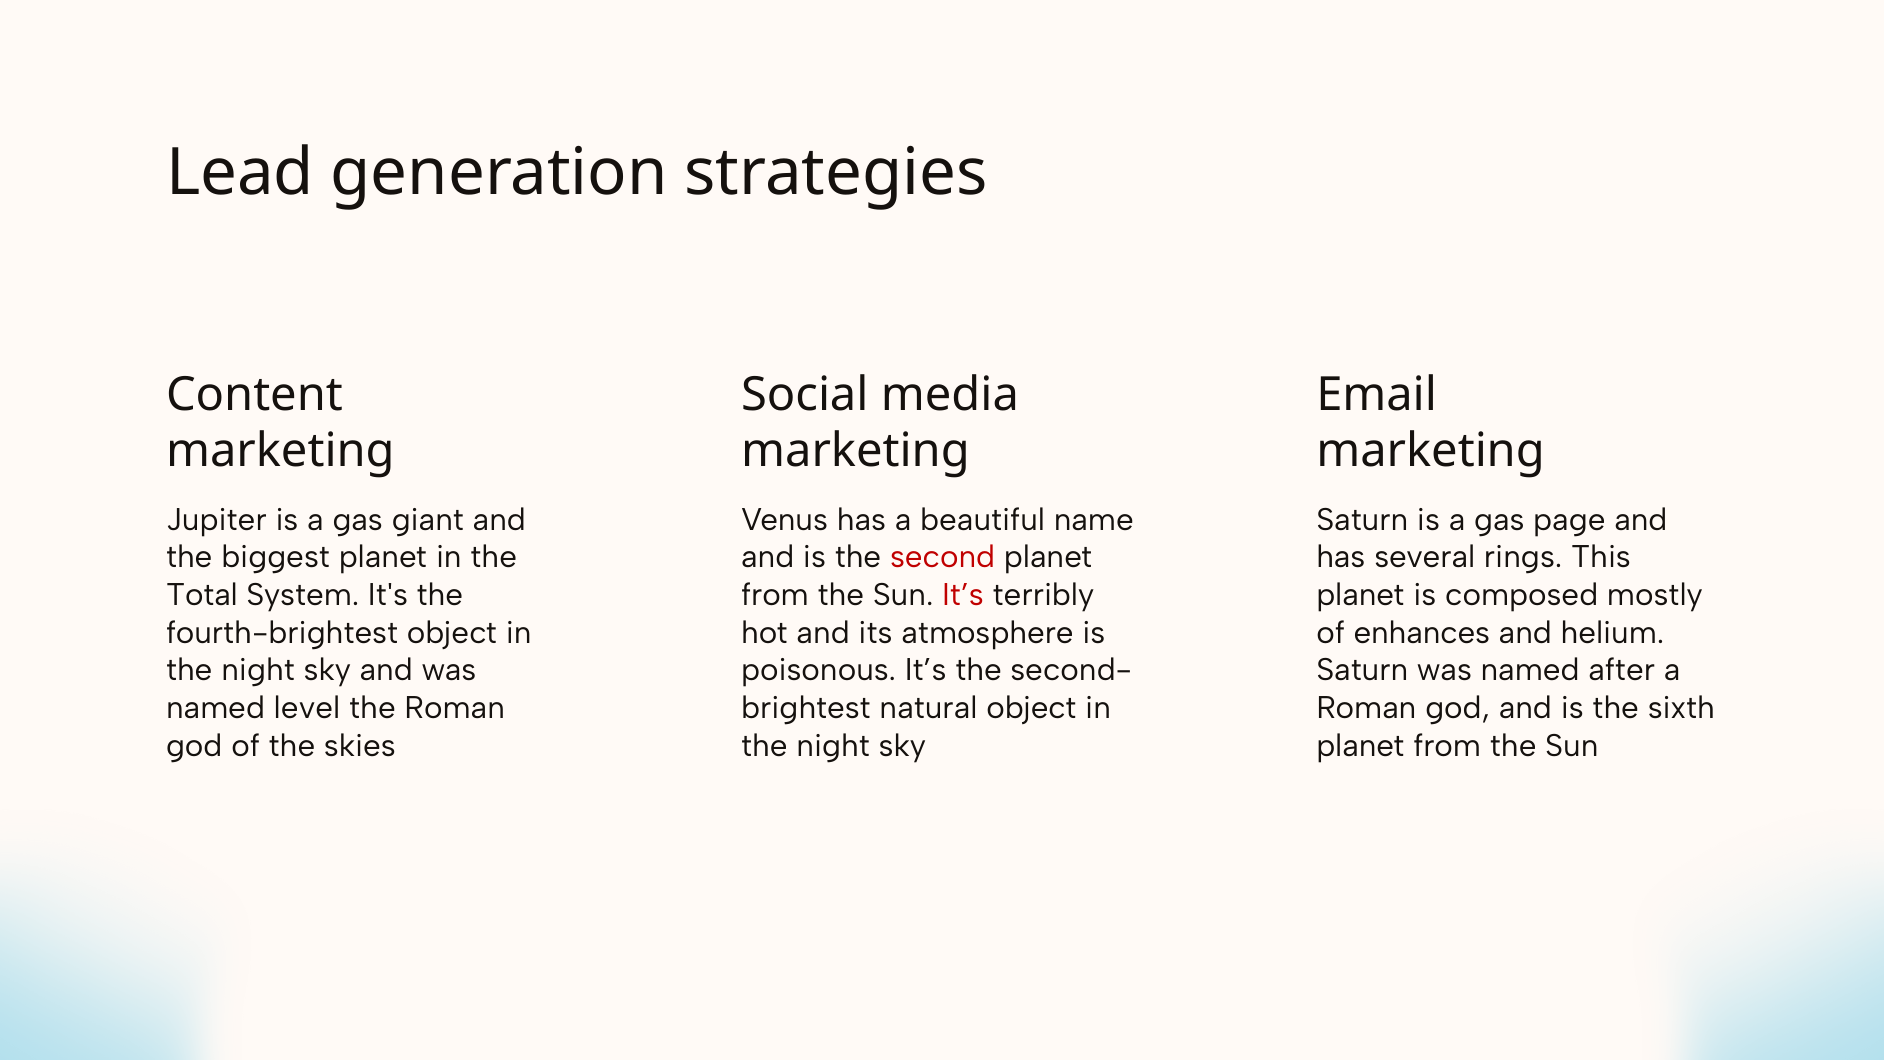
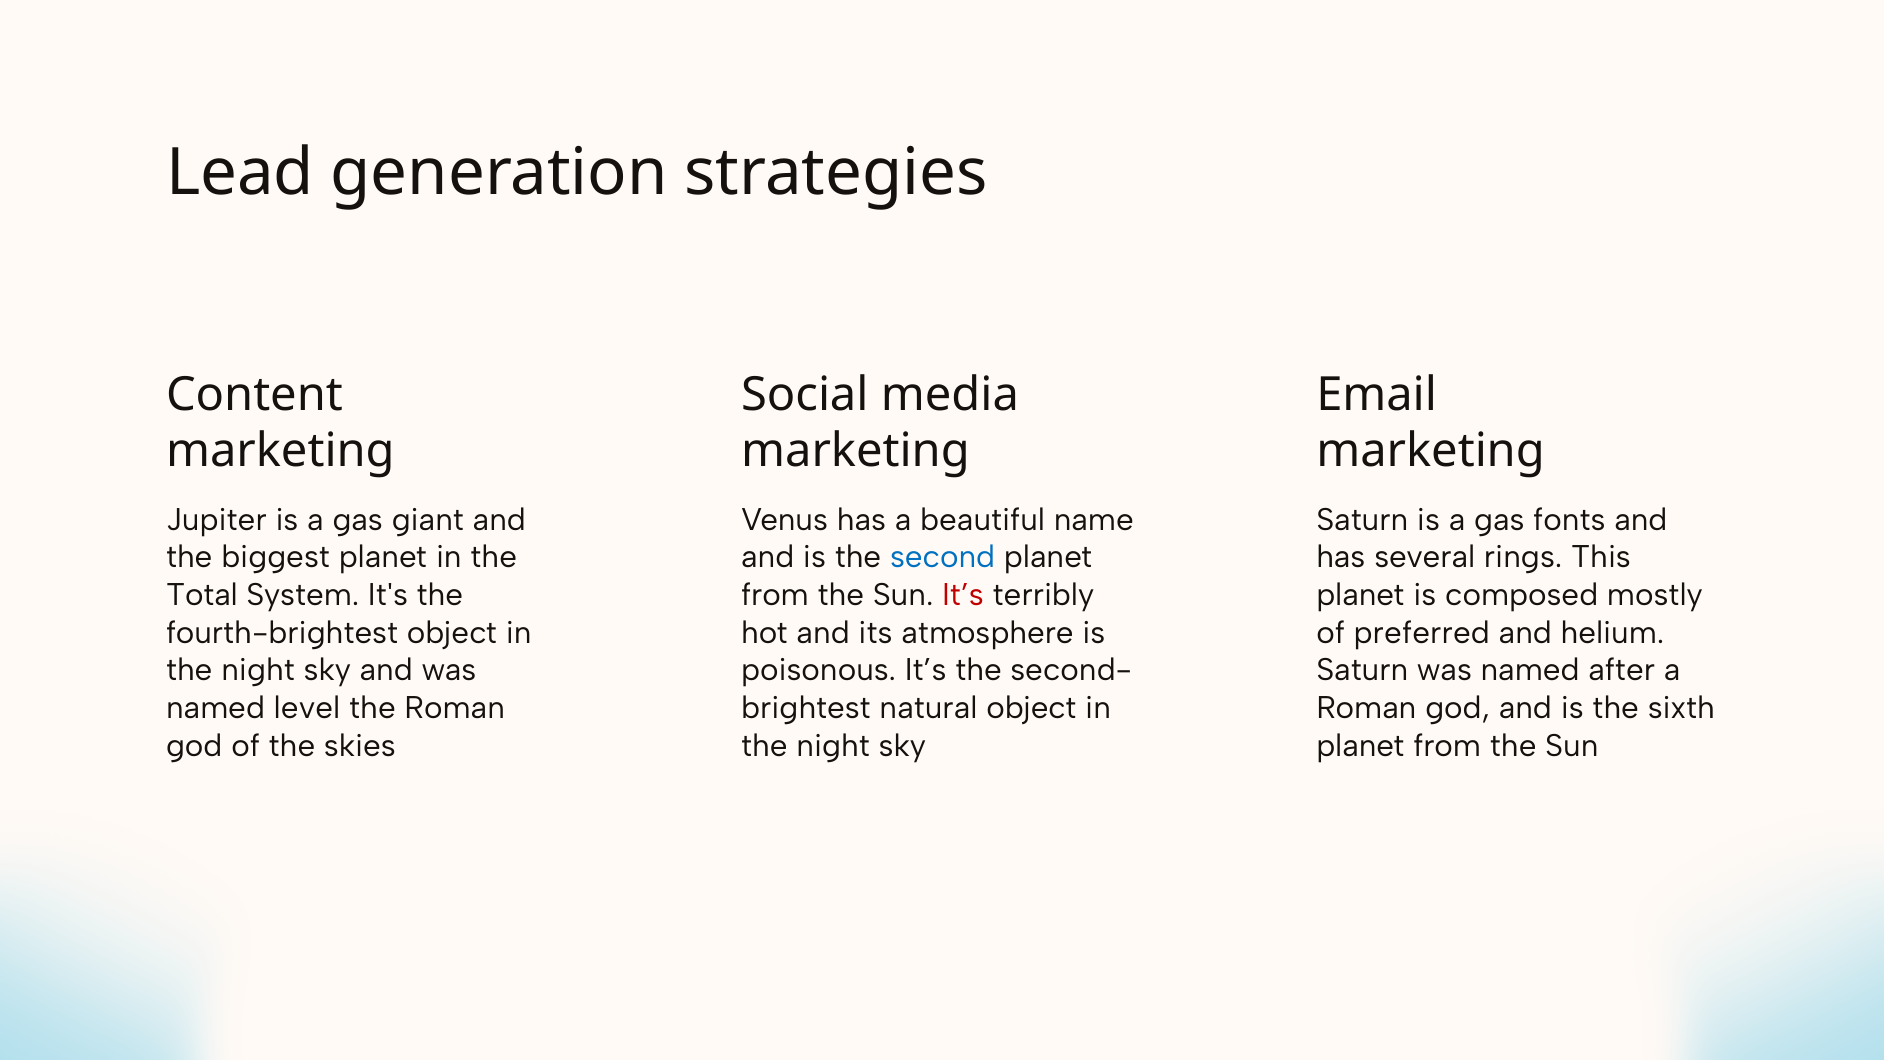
page: page -> fonts (1569, 520)
second colour: red -> blue (943, 557)
enhances: enhances -> preferred (1422, 633)
